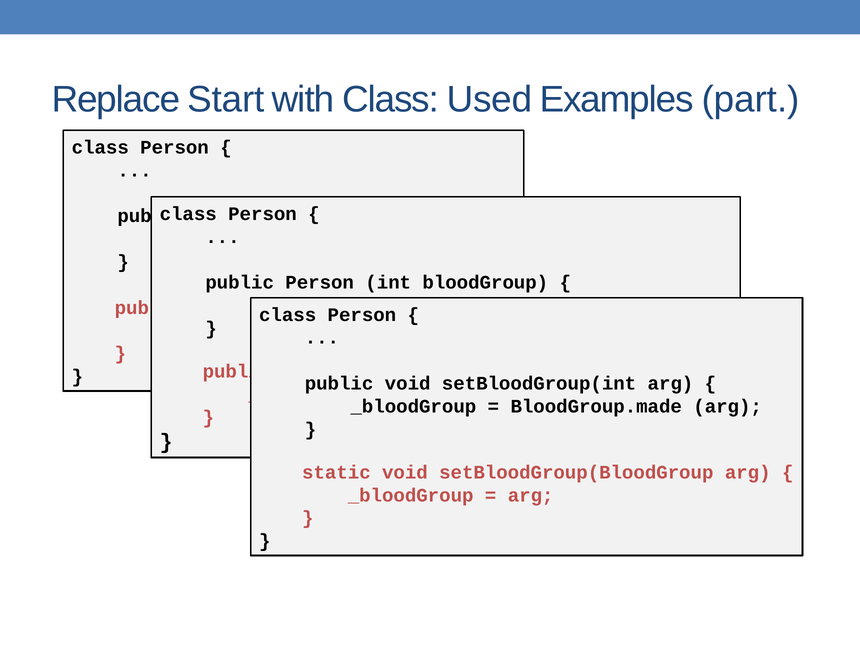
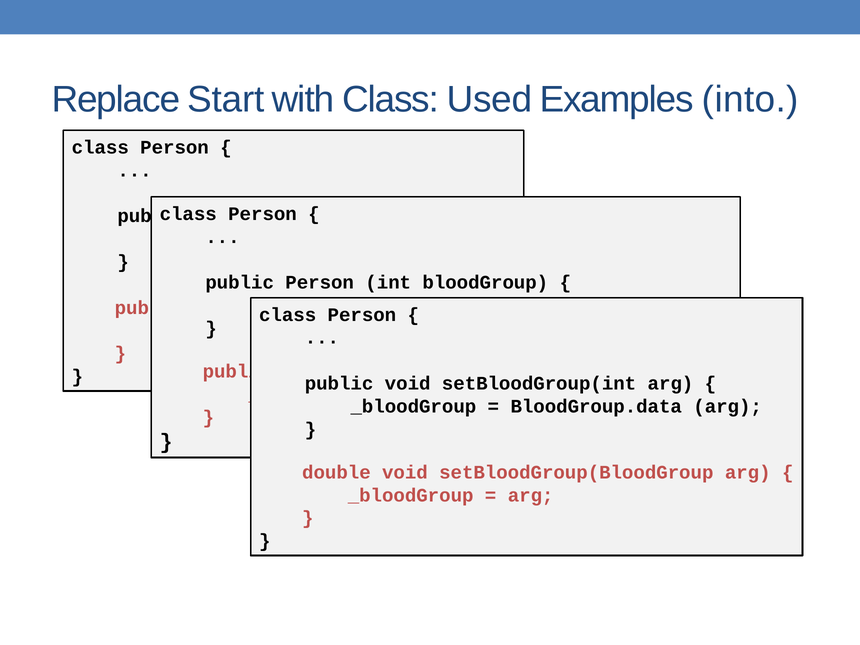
part: part -> into (750, 99)
BloodGroup.made: BloodGroup.made -> BloodGroup.data (596, 406)
static: static -> double (336, 472)
